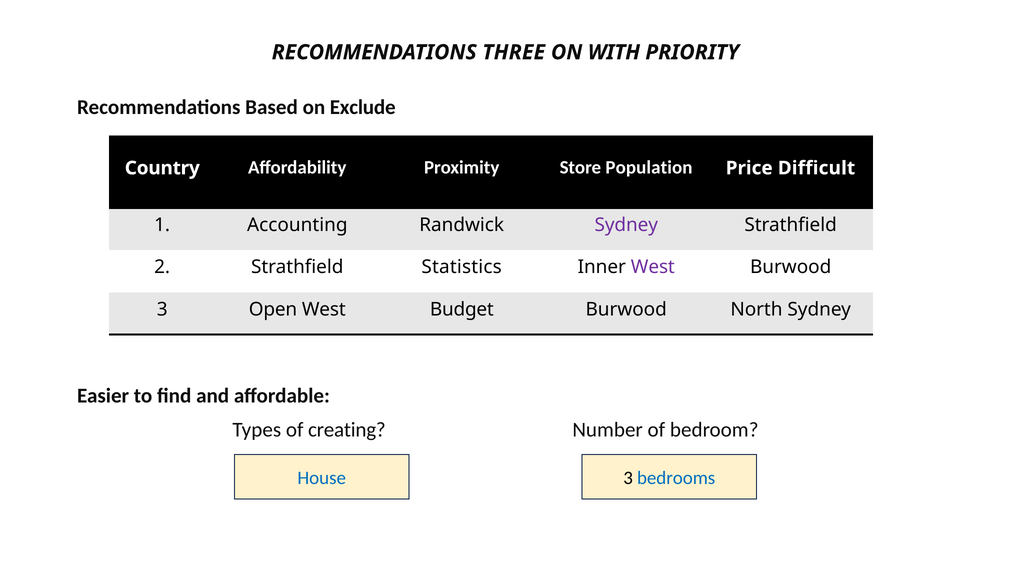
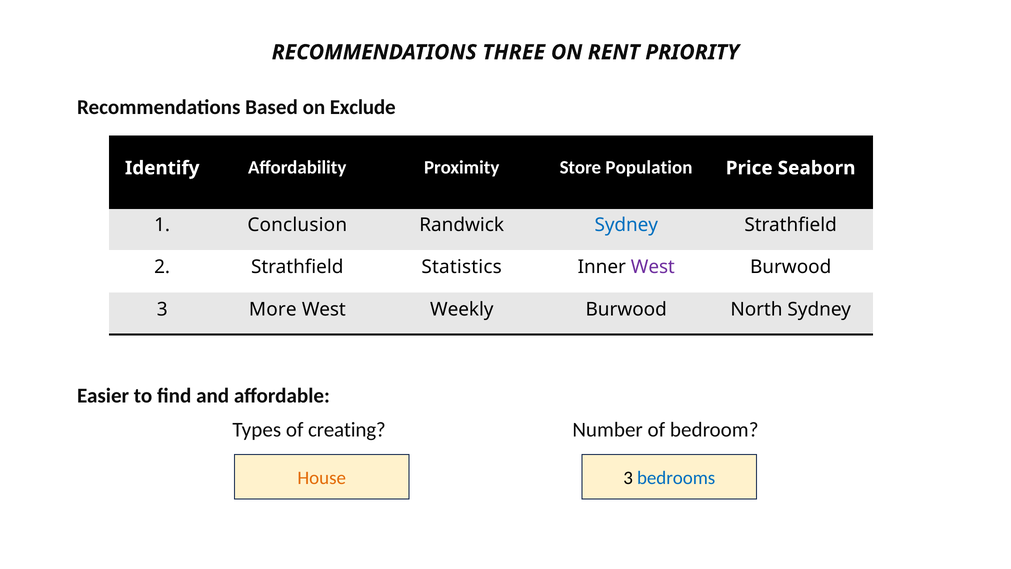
ON WITH: WITH -> RENT (614, 52)
Country: Country -> Identify (162, 168)
Difficult: Difficult -> Seaborn (817, 168)
Accounting: Accounting -> Conclusion (297, 225)
Sydney colour: purple -> blue (626, 225)
Open: Open -> More (273, 309)
Budget: Budget -> Weekly (462, 309)
House colour: blue -> orange (322, 478)
